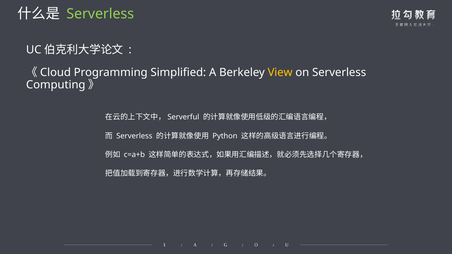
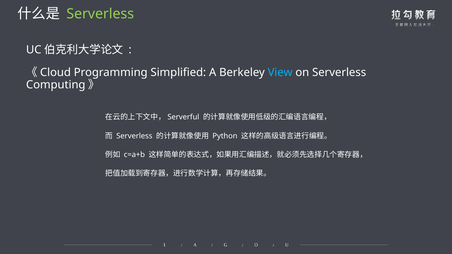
View colour: yellow -> light blue (280, 73)
